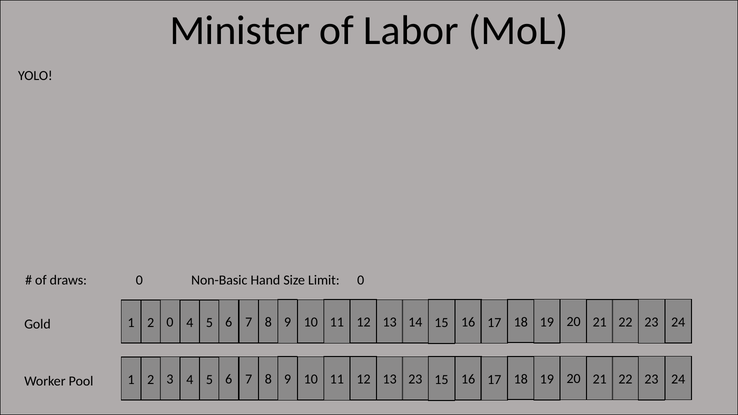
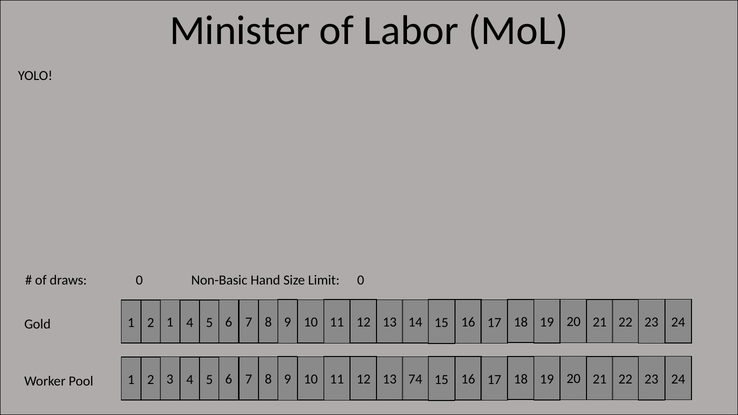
2 0: 0 -> 1 (170, 322)
13 23: 23 -> 74 (415, 380)
